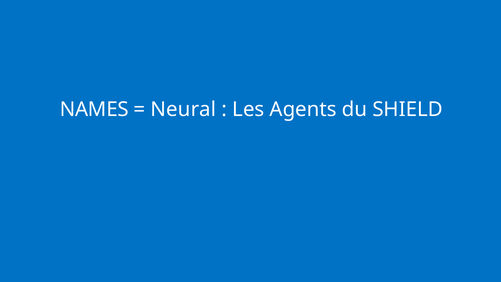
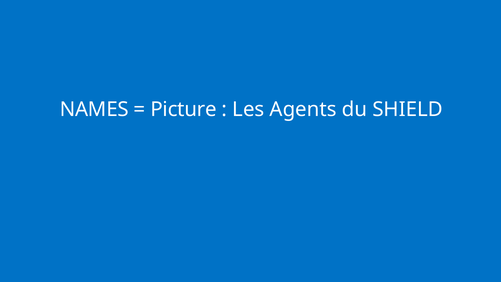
Neural: Neural -> Picture (184, 109)
